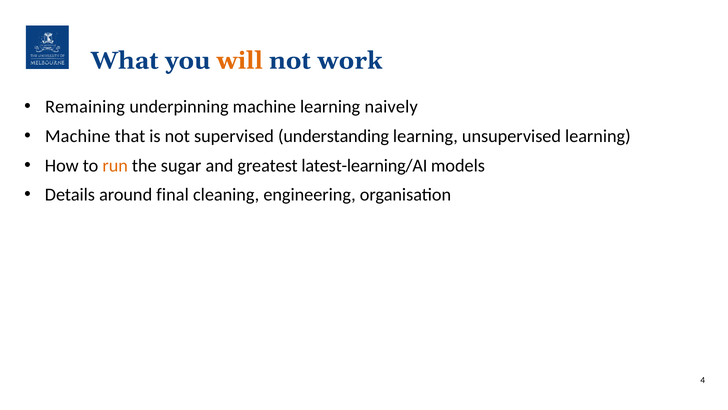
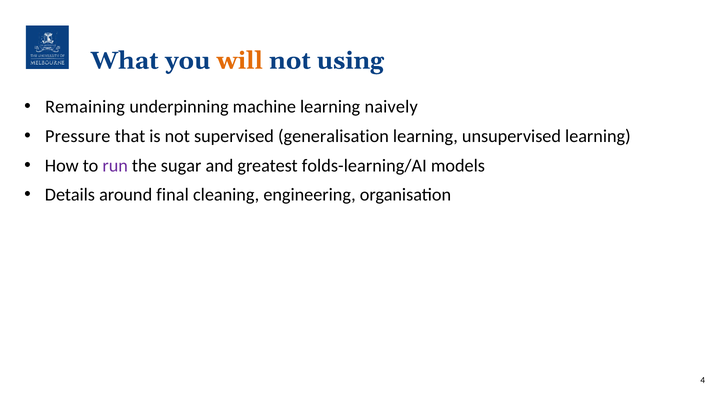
work: work -> using (350, 61)
Machine: Machine -> Pressure (78, 136)
understanding: understanding -> generalisation (333, 136)
run colour: orange -> purple (115, 165)
latest-learning/AI: latest-learning/AI -> folds-learning/AI (364, 165)
